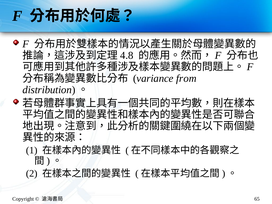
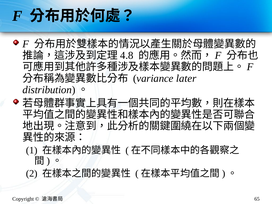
from: from -> later (186, 78)
